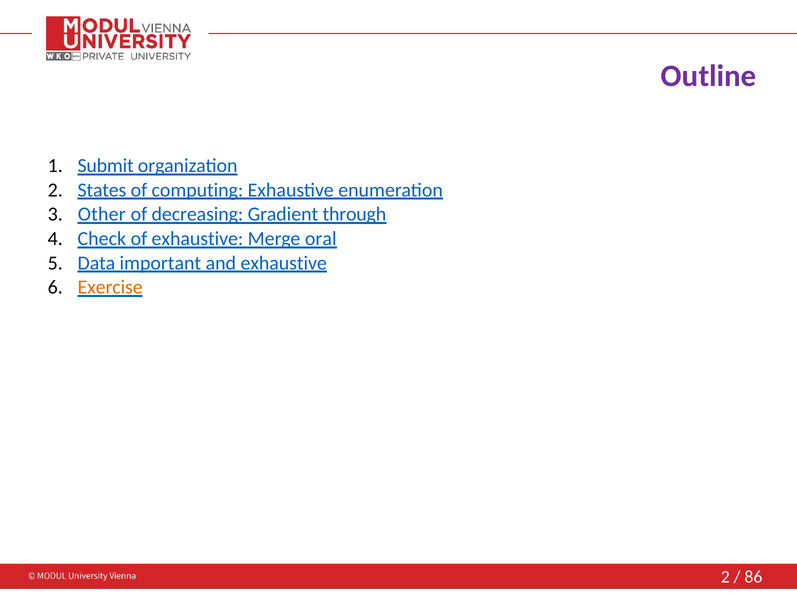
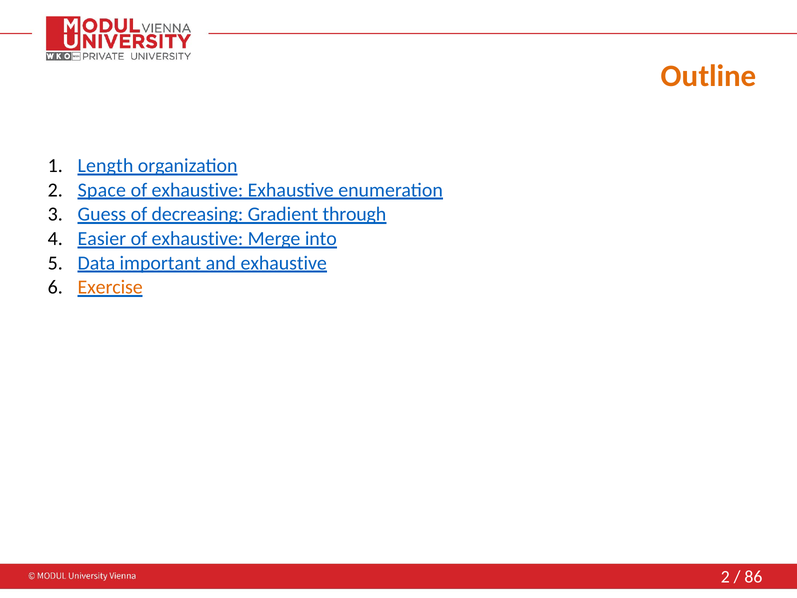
Outline colour: purple -> orange (709, 76)
Submit: Submit -> Length (105, 166)
States: States -> Space (102, 190)
computing: computing -> exhaustive (197, 190)
Other: Other -> Guess (102, 214)
Check: Check -> Easier (102, 239)
oral: oral -> into (321, 239)
